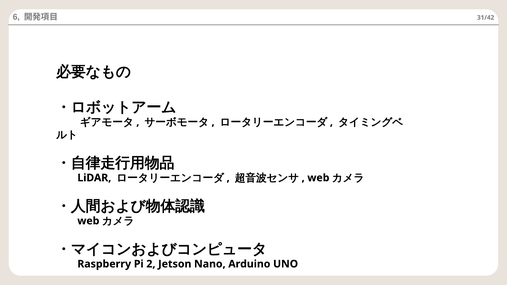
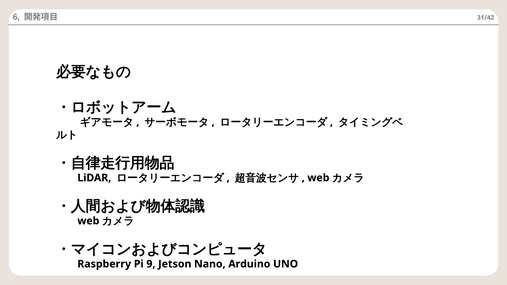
2: 2 -> 9 (151, 264)
